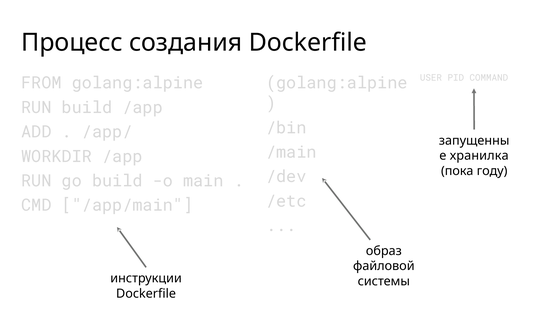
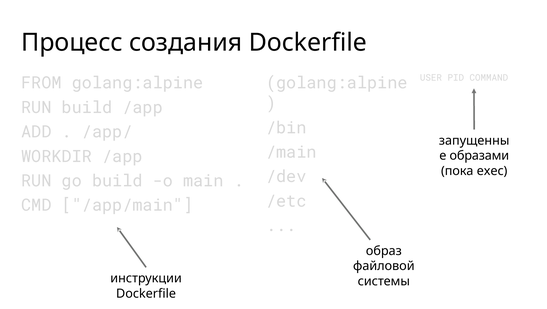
хранилка: хранилка -> образами (479, 155)
году: году -> exec (492, 171)
